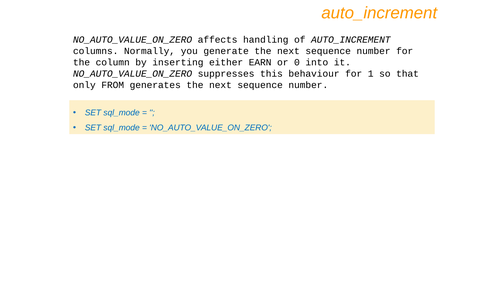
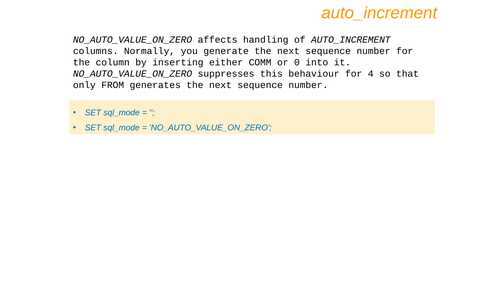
EARN: EARN -> COMM (260, 62)
1: 1 -> 4 (371, 74)
